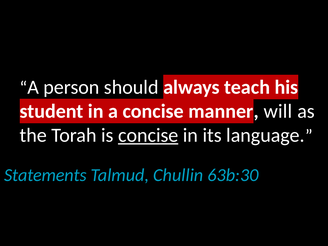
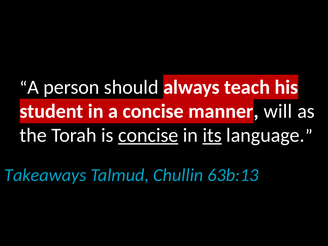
its underline: none -> present (212, 135)
Statements: Statements -> Takeaways (45, 175)
63b:30: 63b:30 -> 63b:13 (233, 175)
